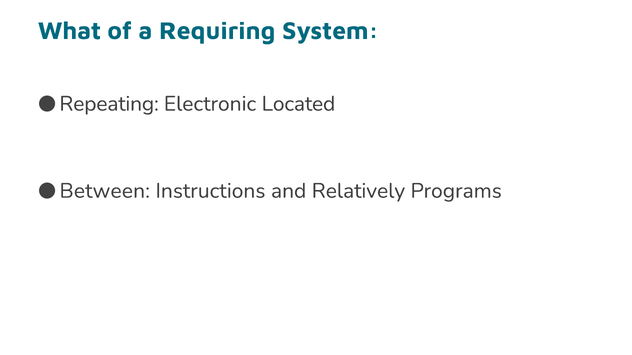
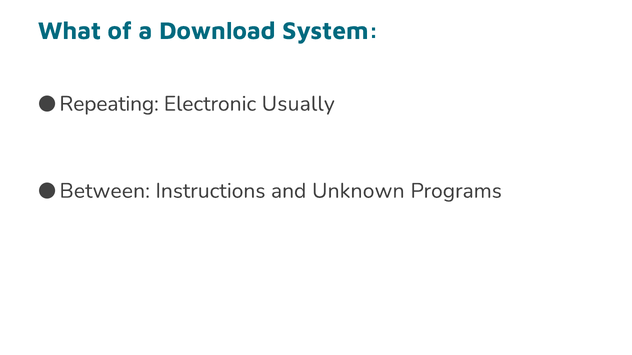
Requiring: Requiring -> Download (217, 31)
Located: Located -> Usually (298, 104)
Relatively: Relatively -> Unknown (358, 191)
